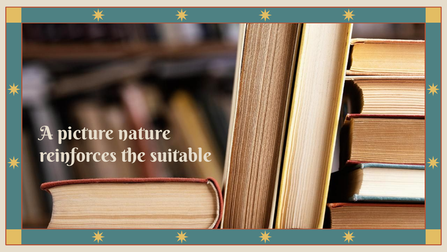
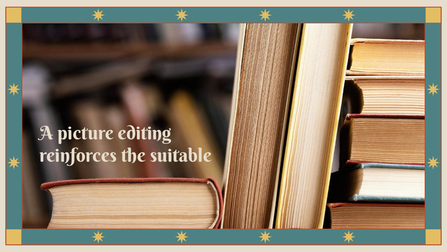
nature: nature -> editing (145, 133)
